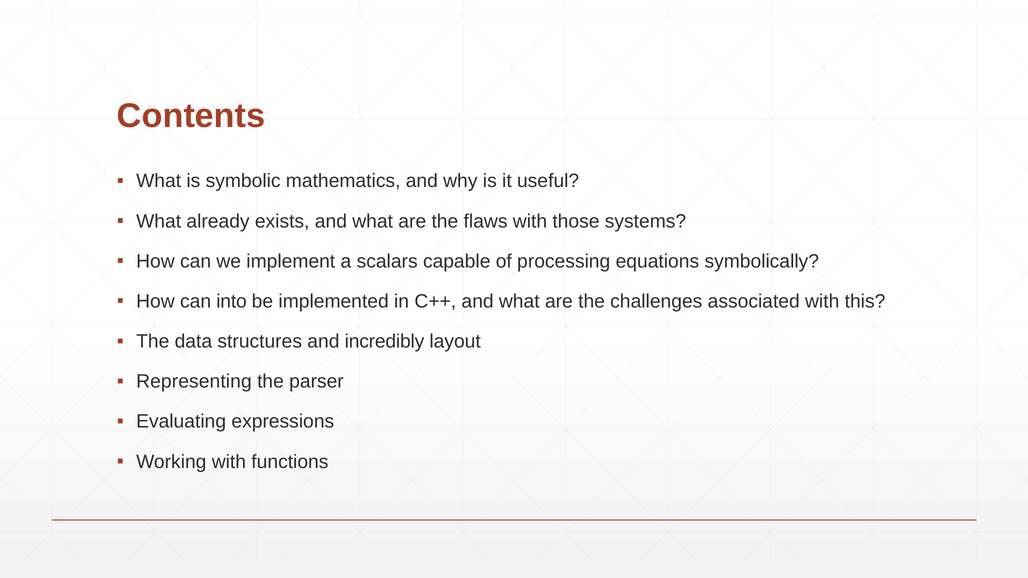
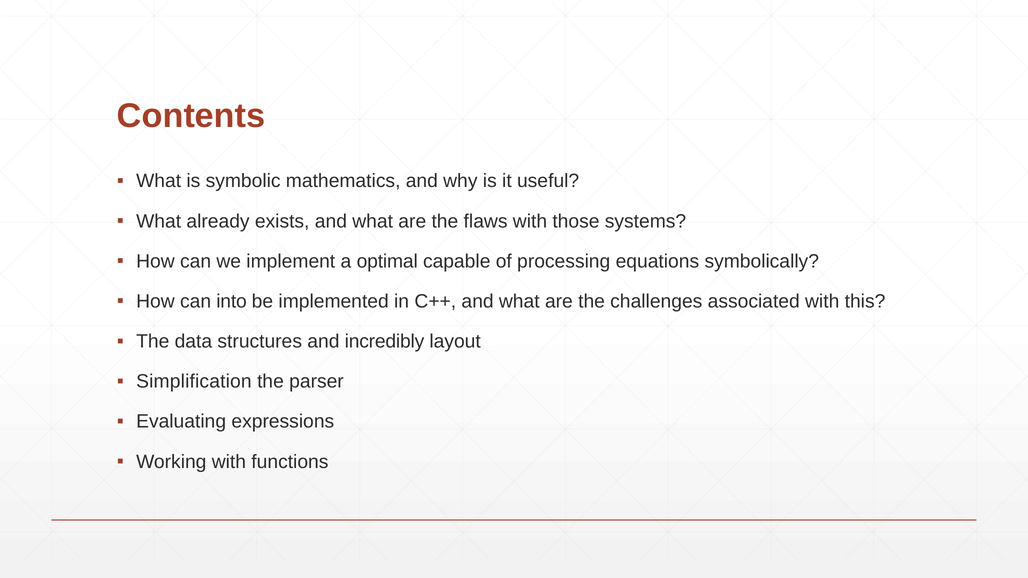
scalars: scalars -> optimal (387, 261)
Representing: Representing -> Simplification (194, 382)
